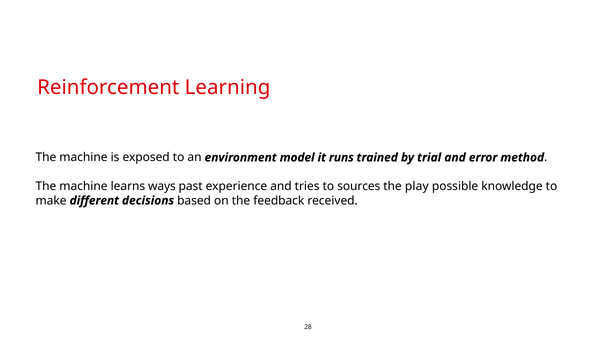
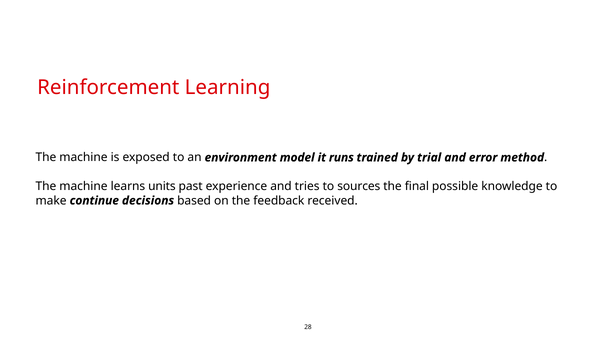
ways: ways -> units (162, 186)
play: play -> final (417, 186)
different: different -> continue (94, 201)
